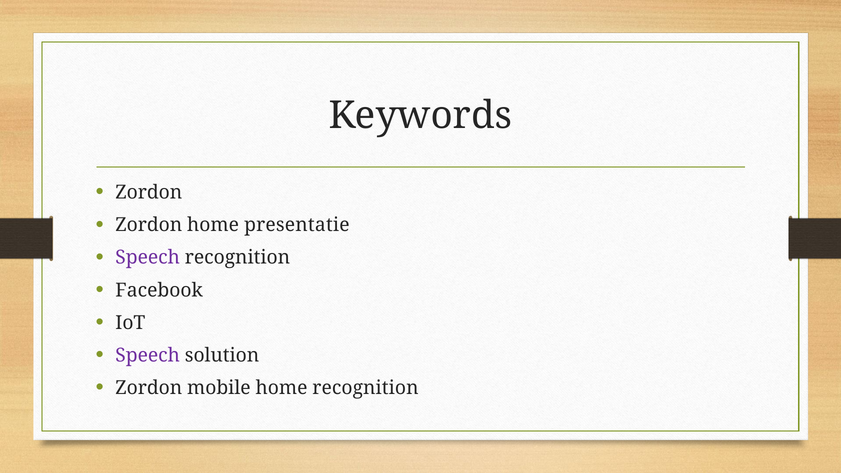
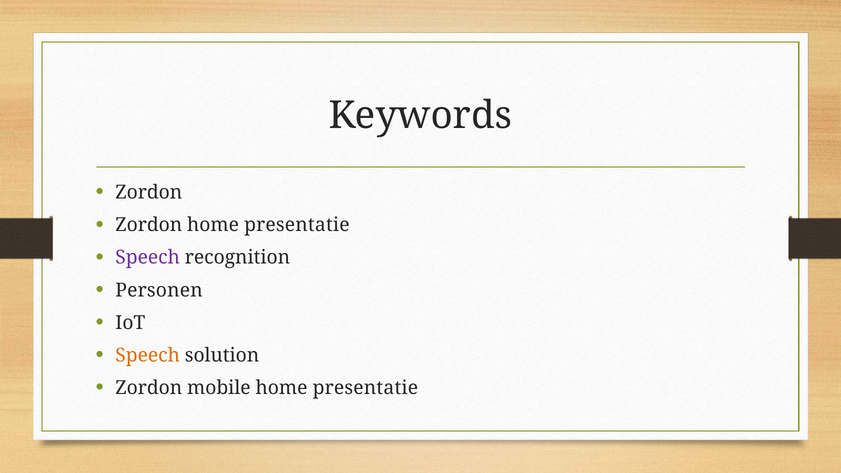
Facebook: Facebook -> Personen (159, 290)
Speech colour: purple -> orange (148, 355)
mobile home recognition: recognition -> presentatie (365, 388)
